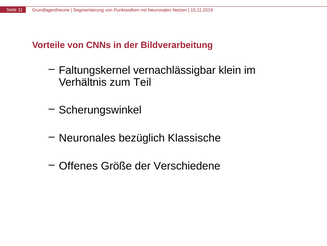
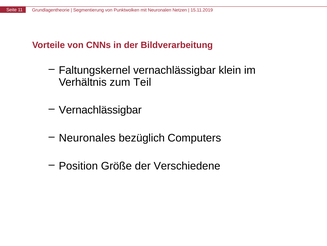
Scherungswinkel: Scherungswinkel -> Vernachlässigbar (100, 110)
Klassische: Klassische -> Computers (194, 138)
Offenes: Offenes -> Position (78, 166)
